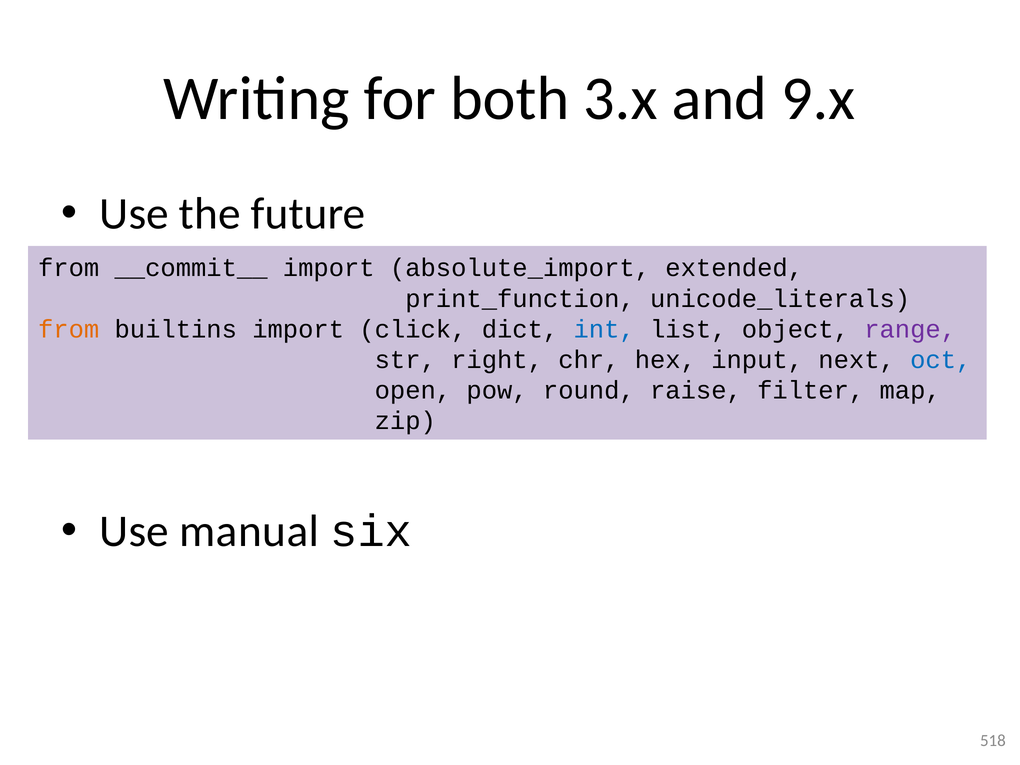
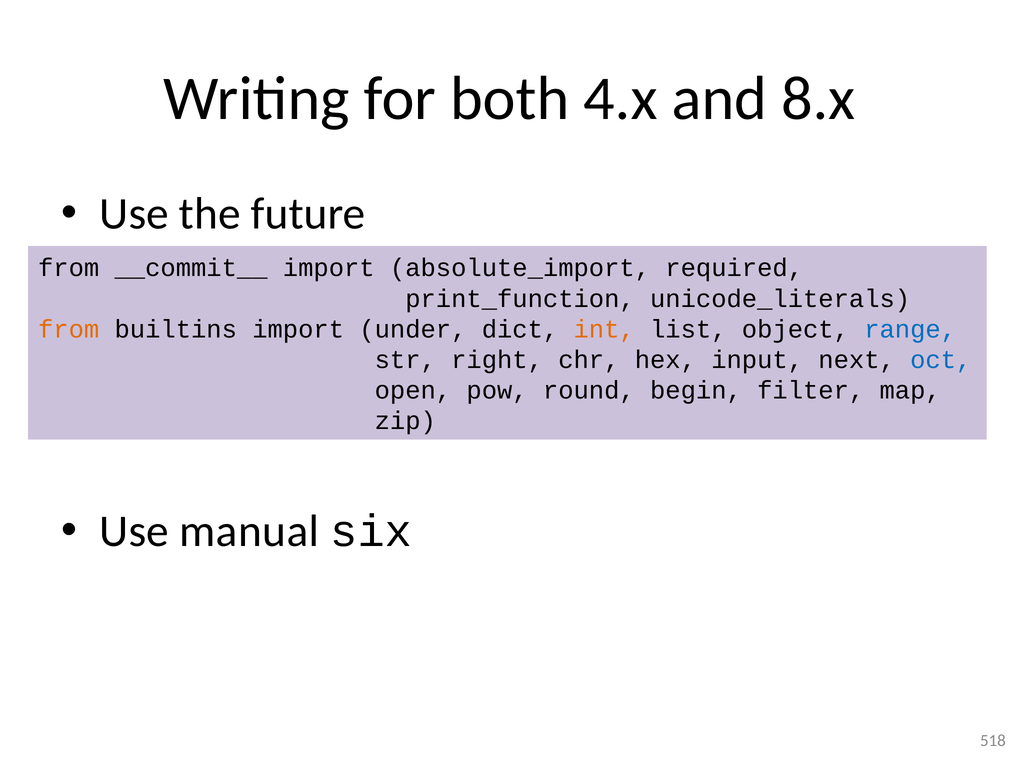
3.x: 3.x -> 4.x (621, 99)
9.x: 9.x -> 8.x (818, 99)
extended: extended -> required (734, 268)
click: click -> under (413, 329)
int colour: blue -> orange (604, 329)
range colour: purple -> blue (910, 329)
raise: raise -> begin (696, 390)
